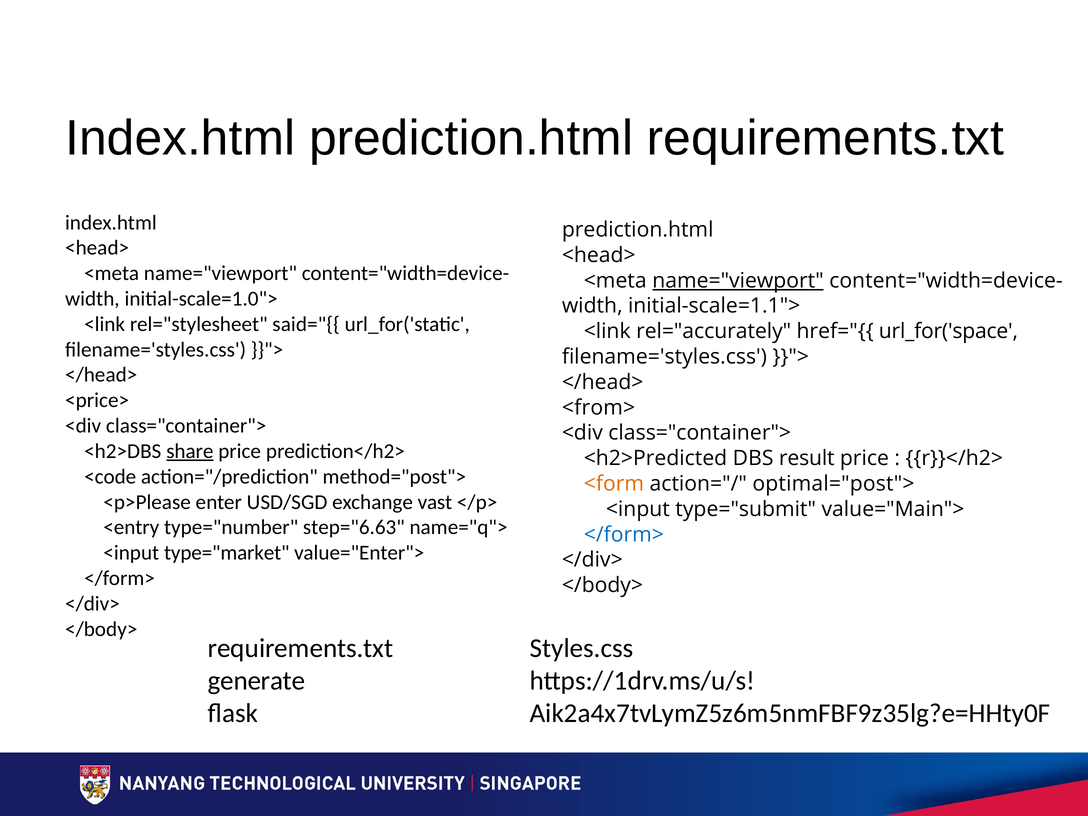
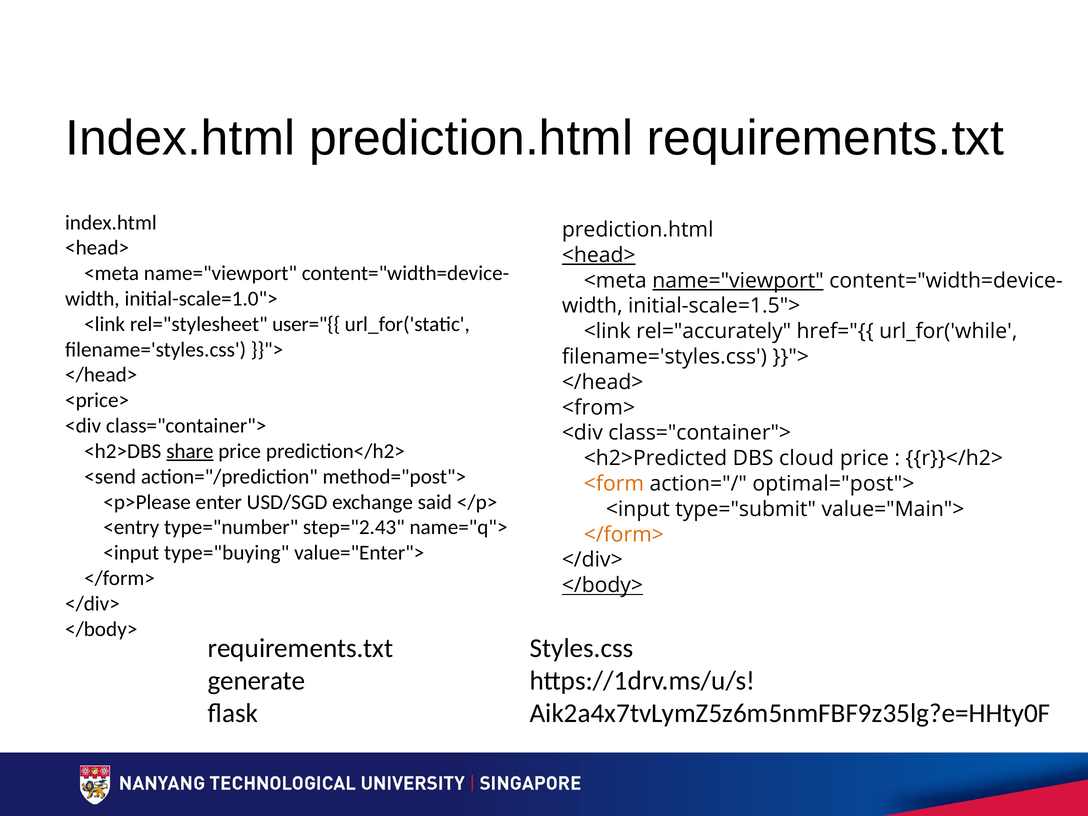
<head> underline: none -> present (599, 255)
initial-scale=1.1">: initial-scale=1.1"> -> initial-scale=1.5"> (714, 306)
said="{{: said="{{ -> user="{{ (306, 324)
url_for('space: url_for('space -> url_for('while (948, 331)
result: result -> cloud (807, 458)
<code: <code -> <send (110, 477)
vast: vast -> said (435, 502)
step="6.63: step="6.63 -> step="2.43 (354, 527)
</form> colour: blue -> orange (624, 535)
type="market: type="market -> type="buying (227, 553)
</body> underline: none -> present (602, 585)
